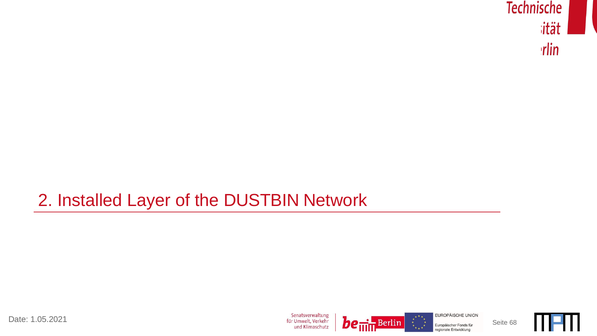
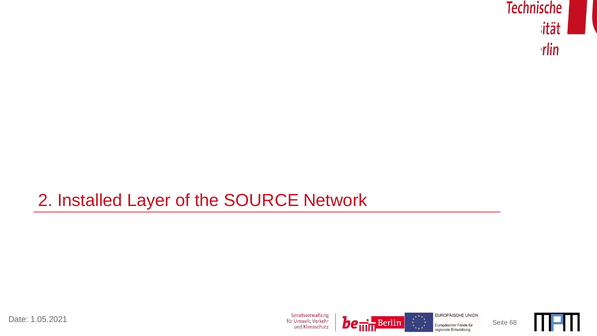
DUSTBIN: DUSTBIN -> SOURCE (261, 200)
